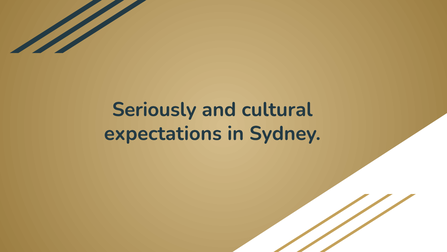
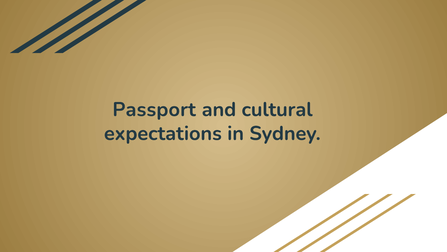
Seriously: Seriously -> Passport (154, 109)
